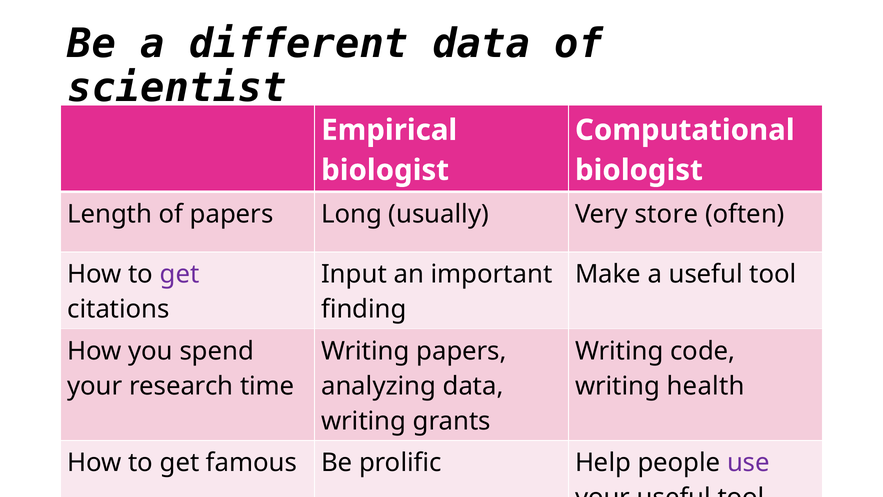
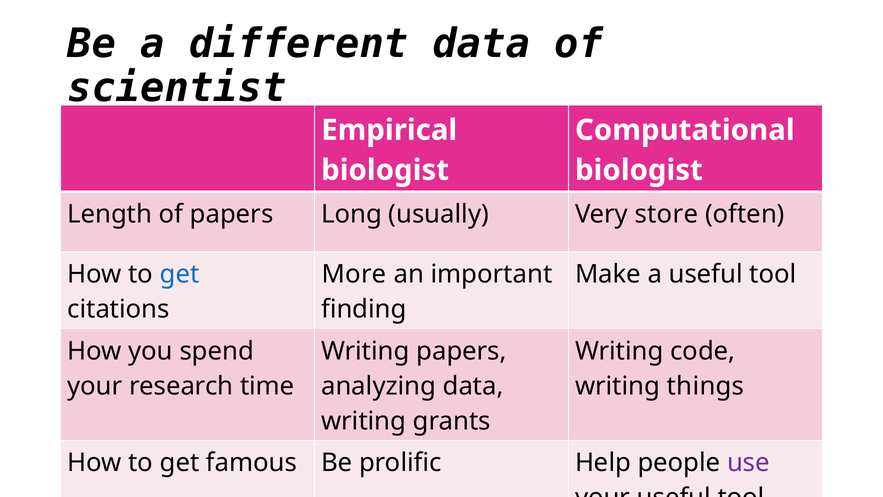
get colour: purple -> blue (180, 274)
Input: Input -> More (354, 274)
health: health -> things (706, 386)
